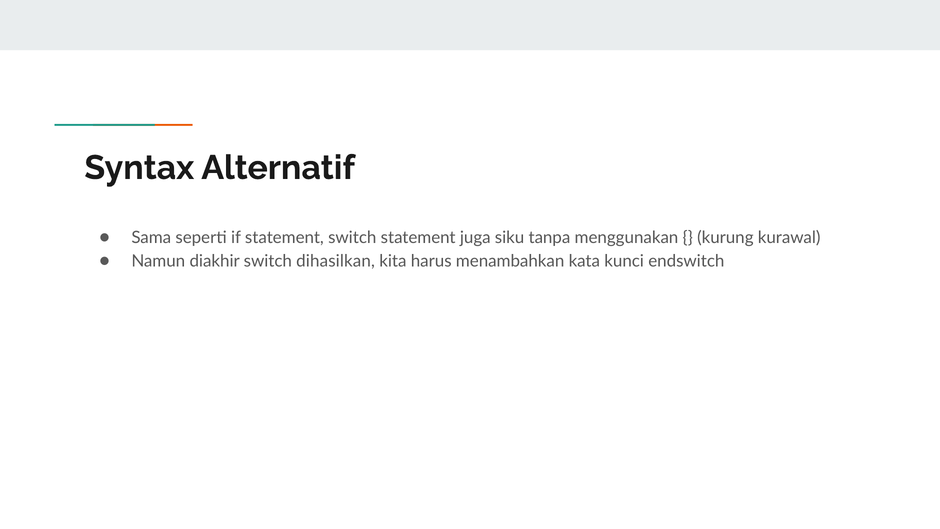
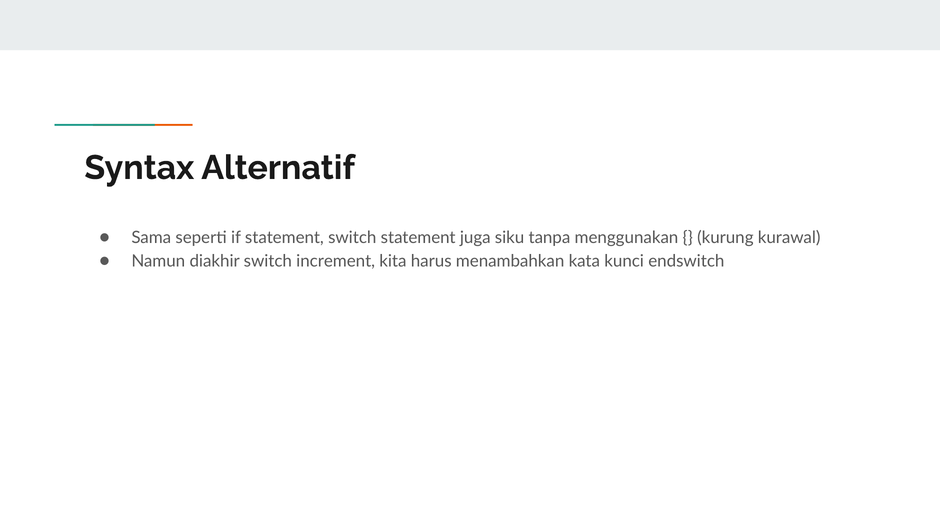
dihasilkan: dihasilkan -> increment (336, 261)
